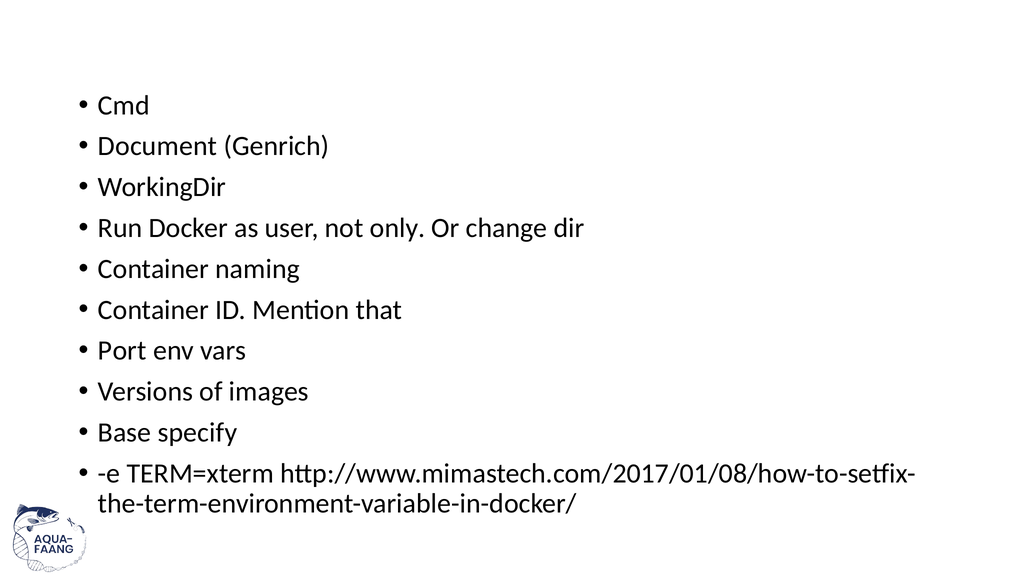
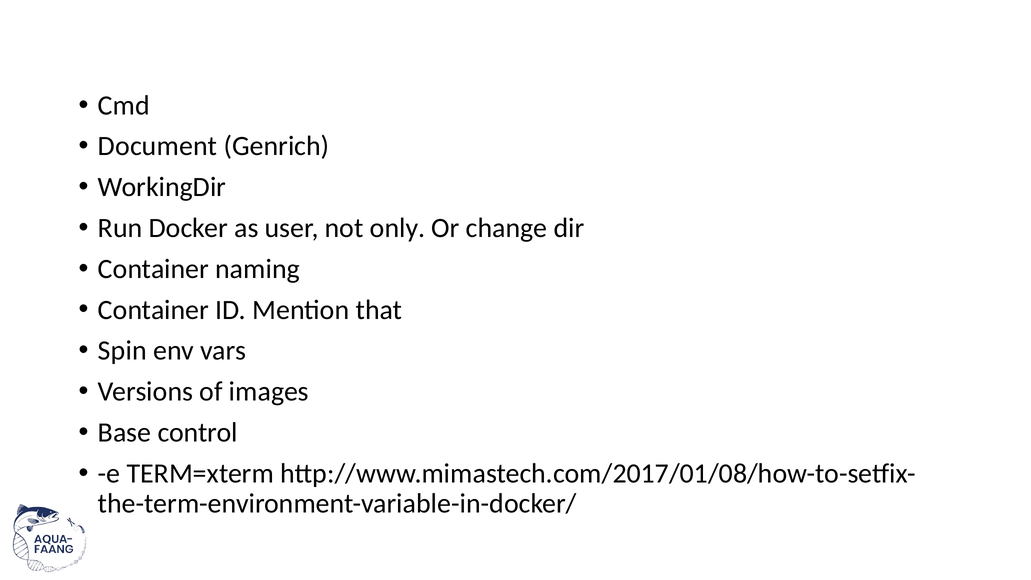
Port: Port -> Spin (122, 351)
specify: specify -> control (198, 432)
